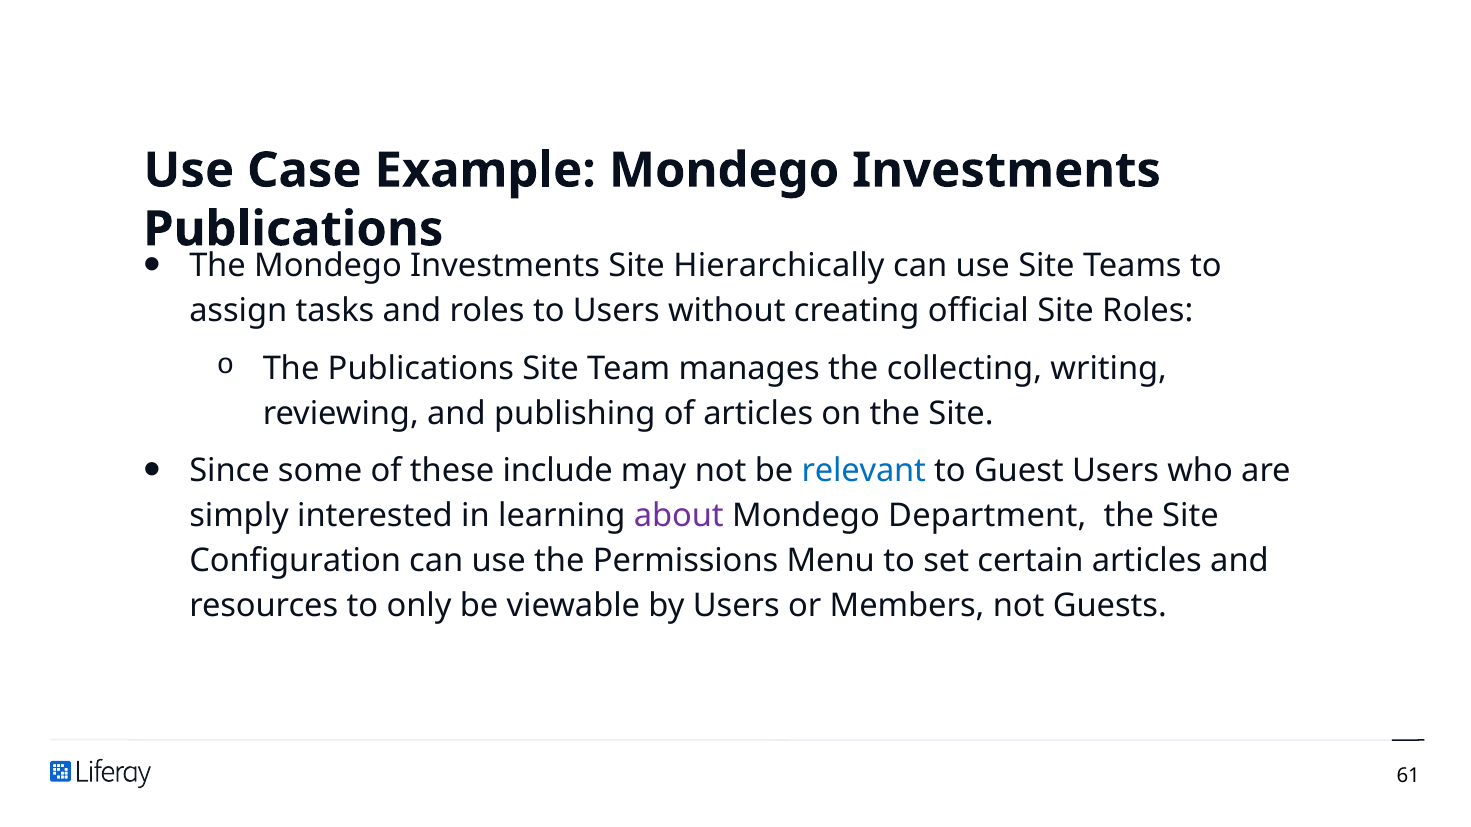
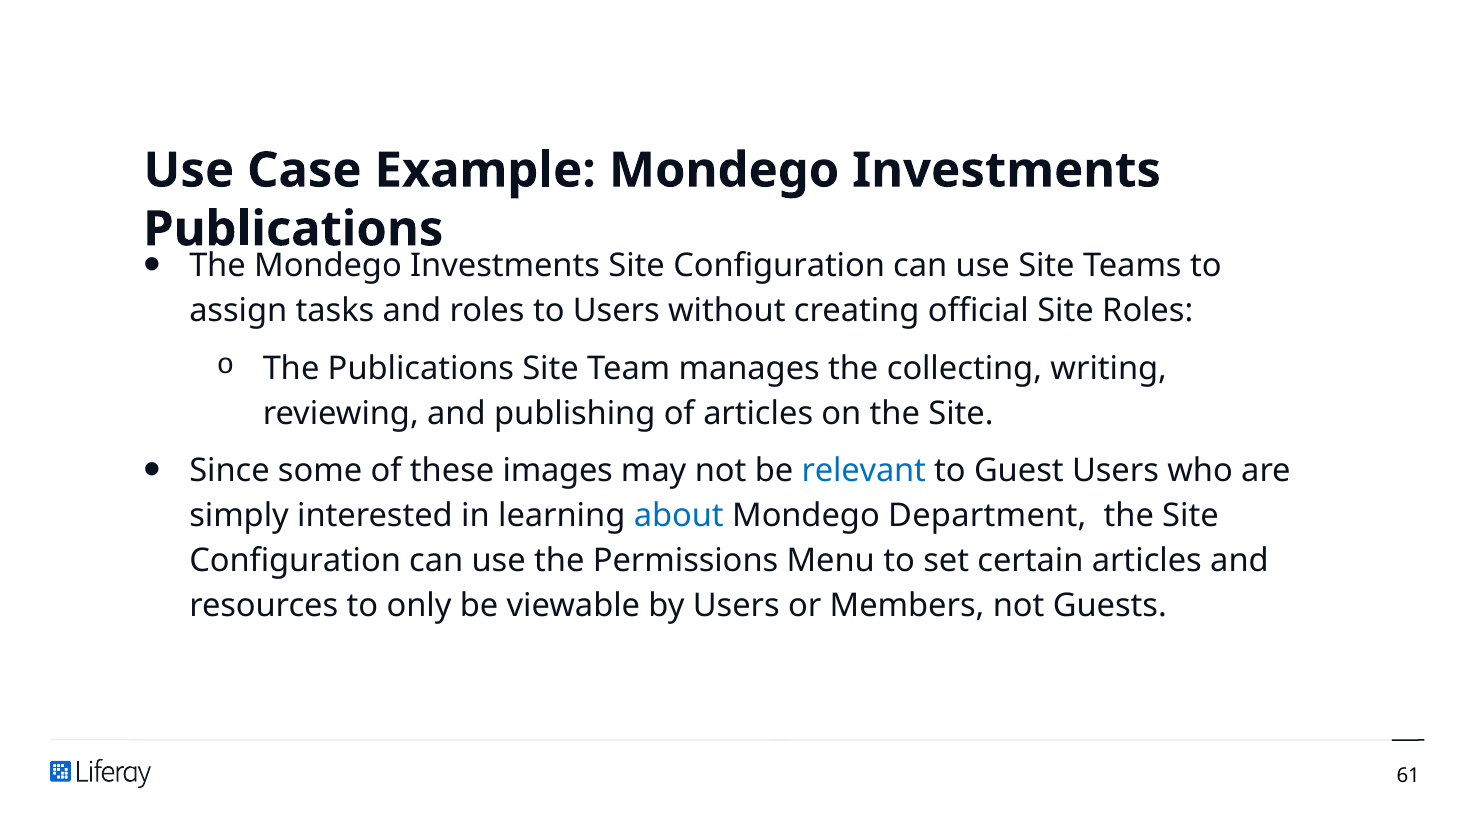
Investments Site Hierarchically: Hierarchically -> Configuration (779, 266)
include: include -> images (558, 471)
about colour: purple -> blue (679, 516)
